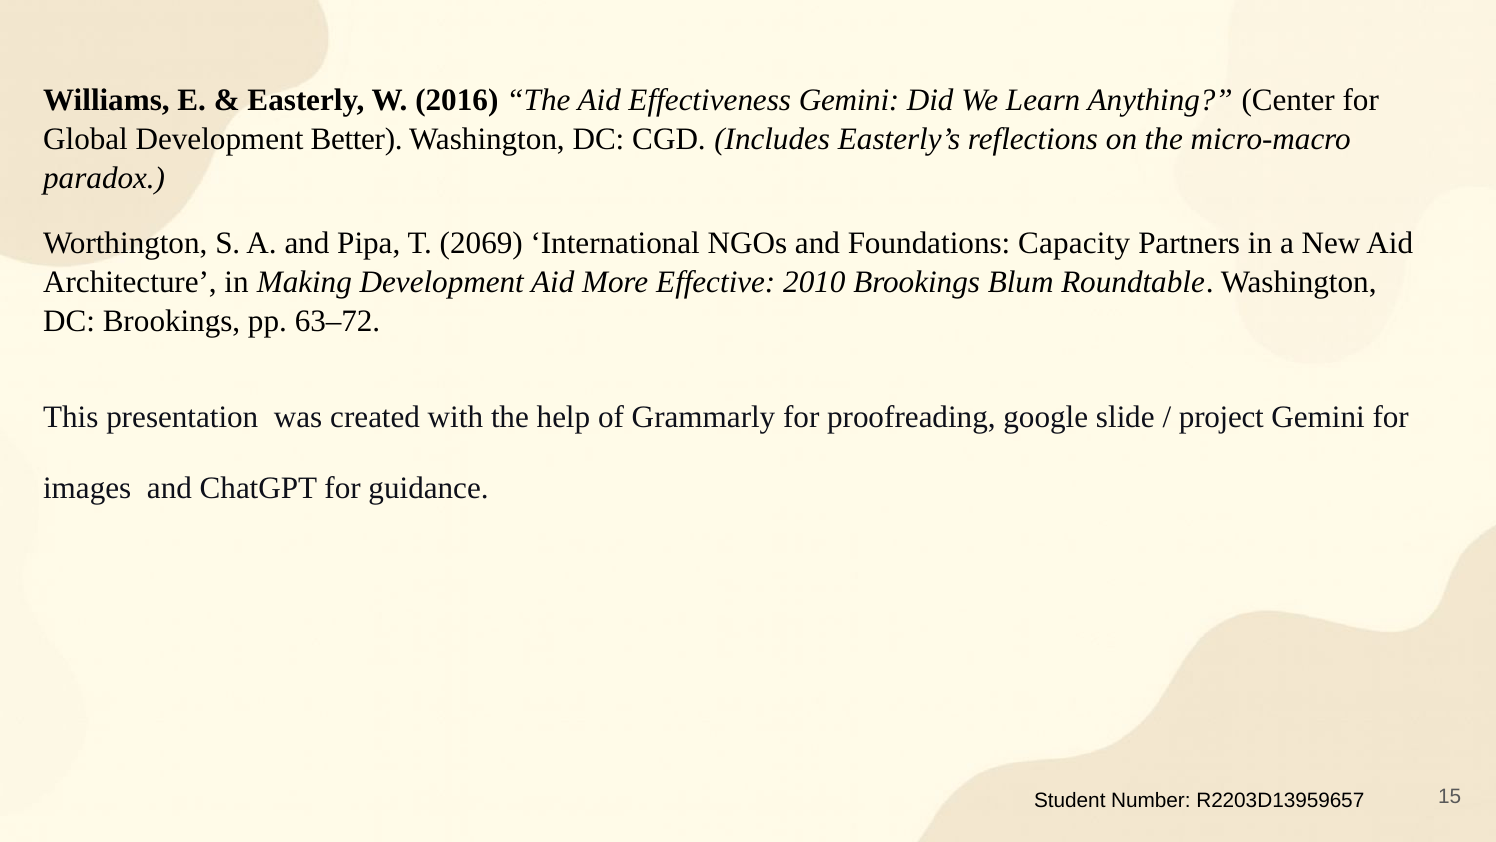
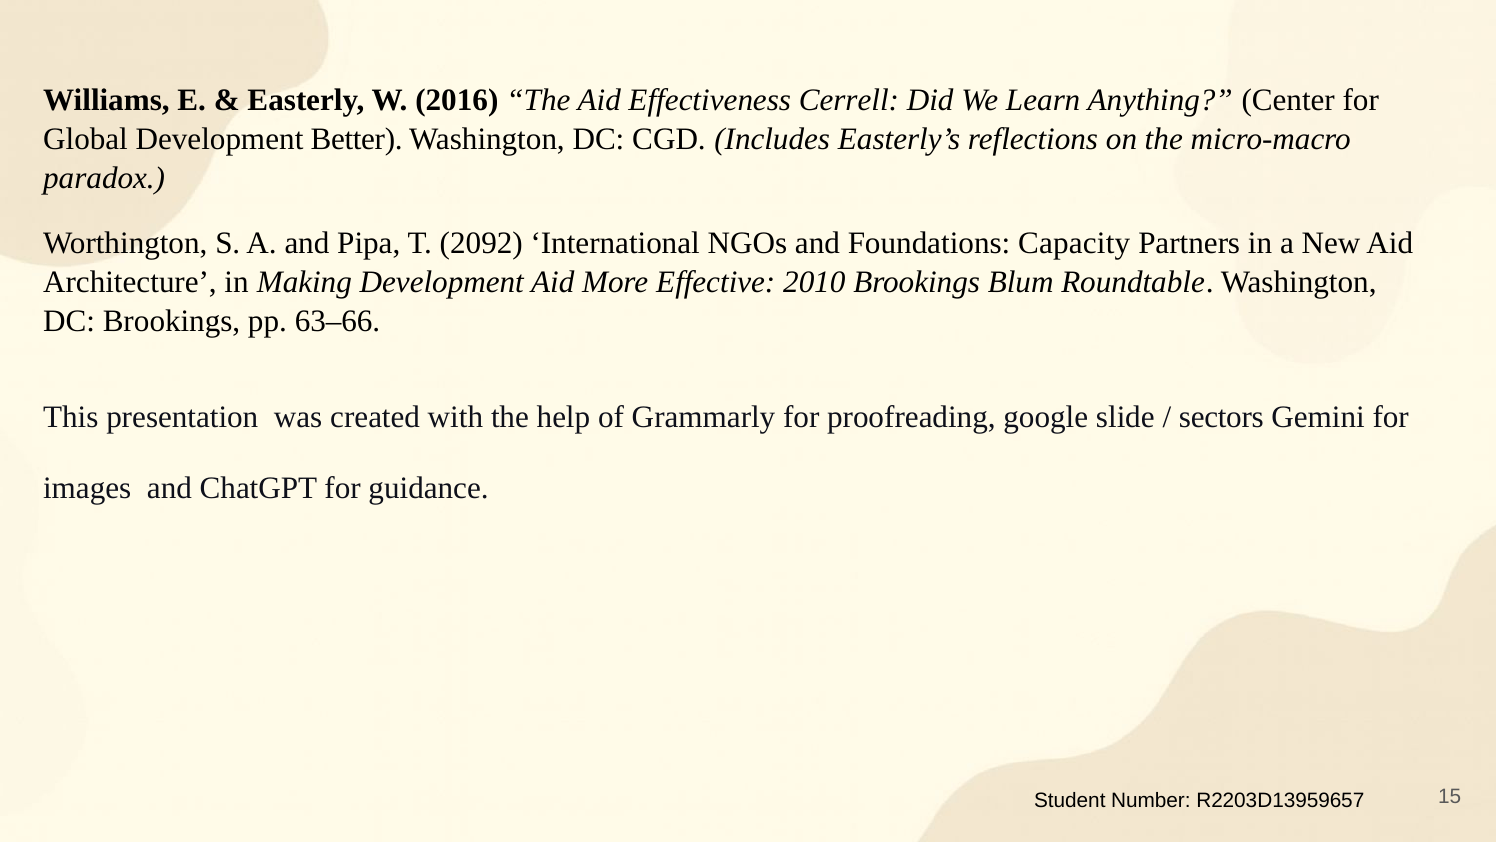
Effectiveness Gemini: Gemini -> Cerrell (849, 100)
2069: 2069 -> 2092 (481, 243)
63–72: 63–72 -> 63–66 (338, 321)
project: project -> sectors (1221, 417)
